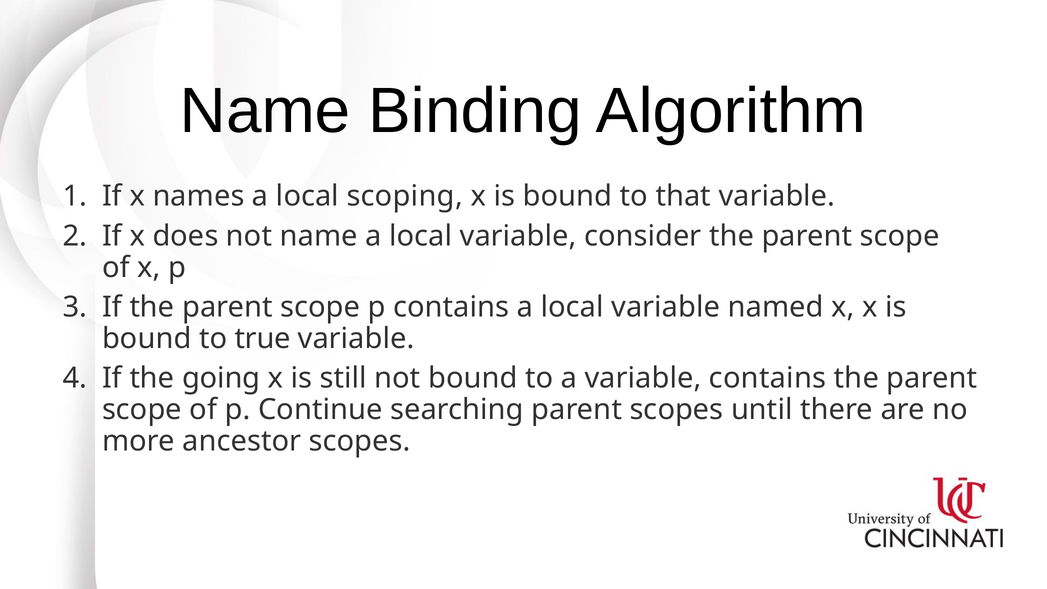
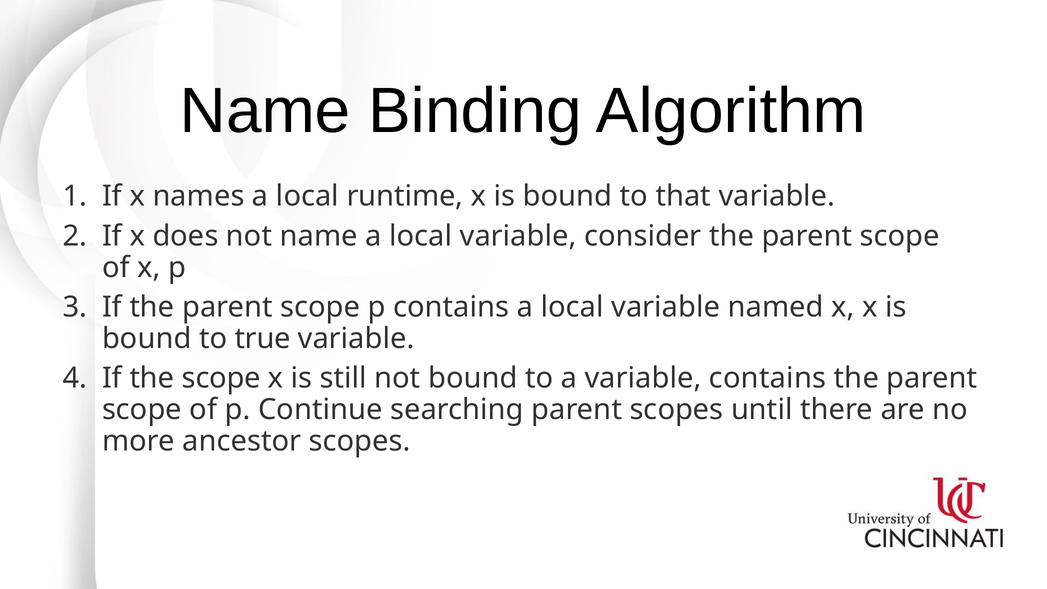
scoping: scoping -> runtime (405, 196)
the going: going -> scope (221, 378)
